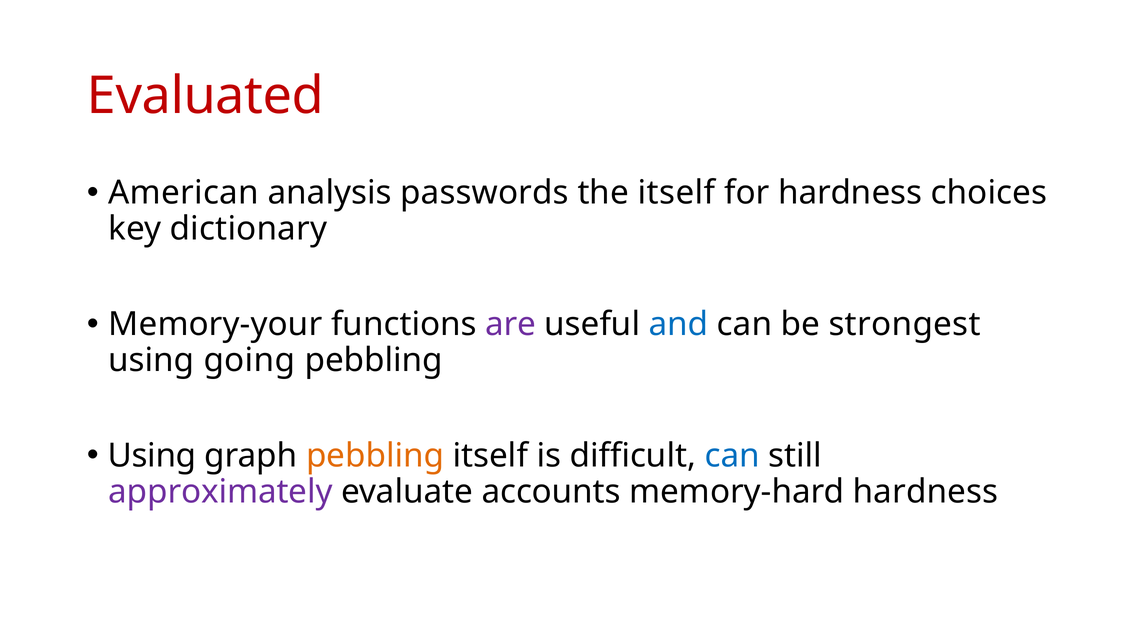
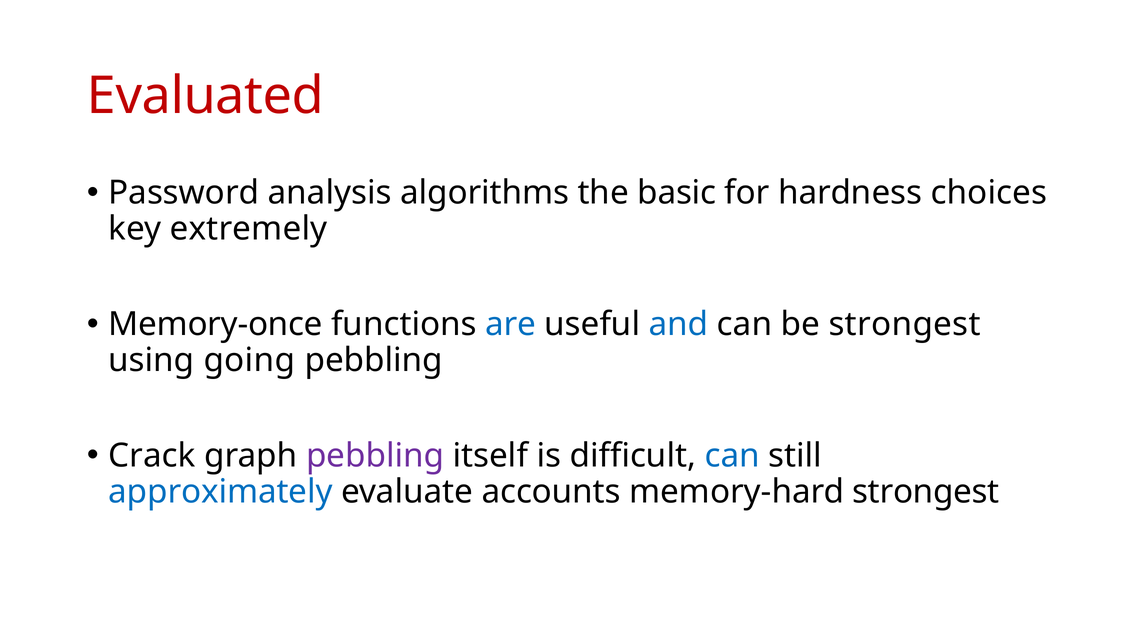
American: American -> Password (184, 193)
passwords: passwords -> algorithms (485, 193)
the itself: itself -> basic (677, 193)
dictionary: dictionary -> extremely (249, 229)
Memory-your: Memory-your -> Memory-once (216, 324)
are colour: purple -> blue (511, 324)
Using: Using -> Crack (152, 456)
pebbling colour: orange -> purple (375, 456)
approximately colour: purple -> blue (220, 492)
memory-hard hardness: hardness -> strongest (926, 492)
